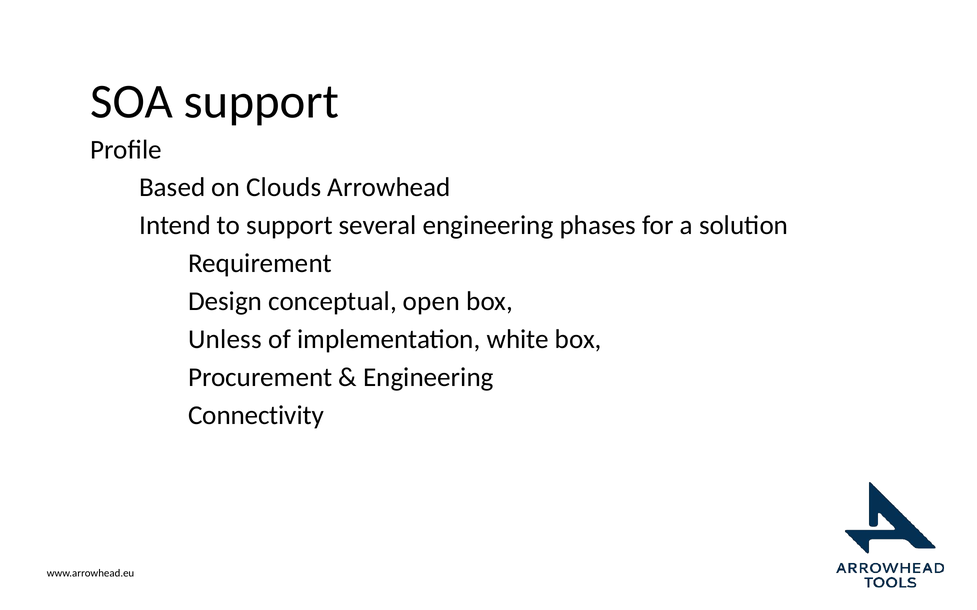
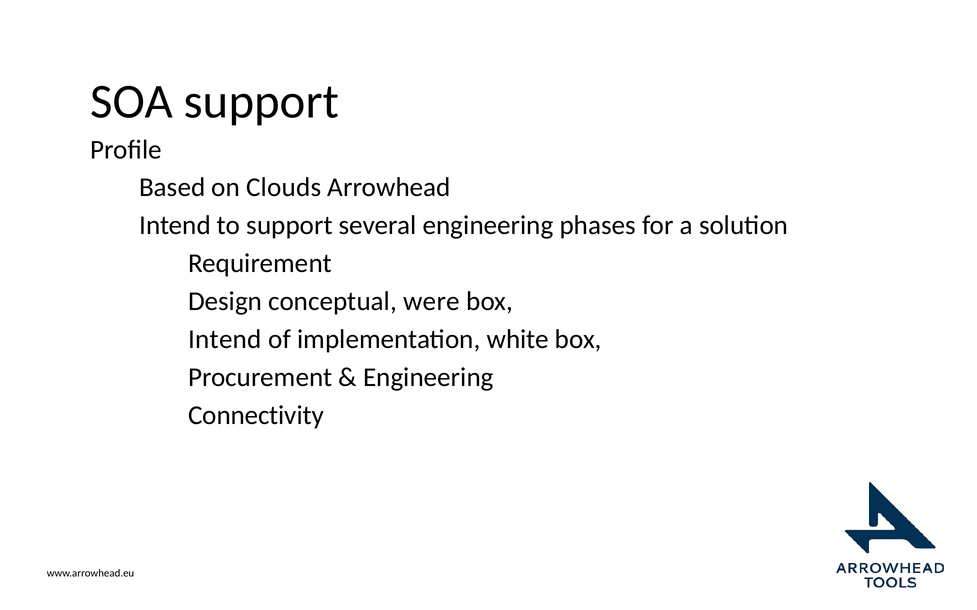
open: open -> were (431, 302)
Unless: Unless -> Intend (225, 340)
